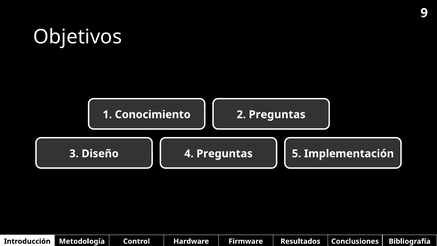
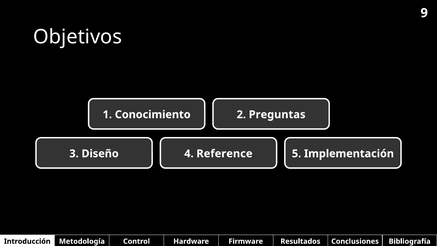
4 Preguntas: Preguntas -> Reference (224, 154)
